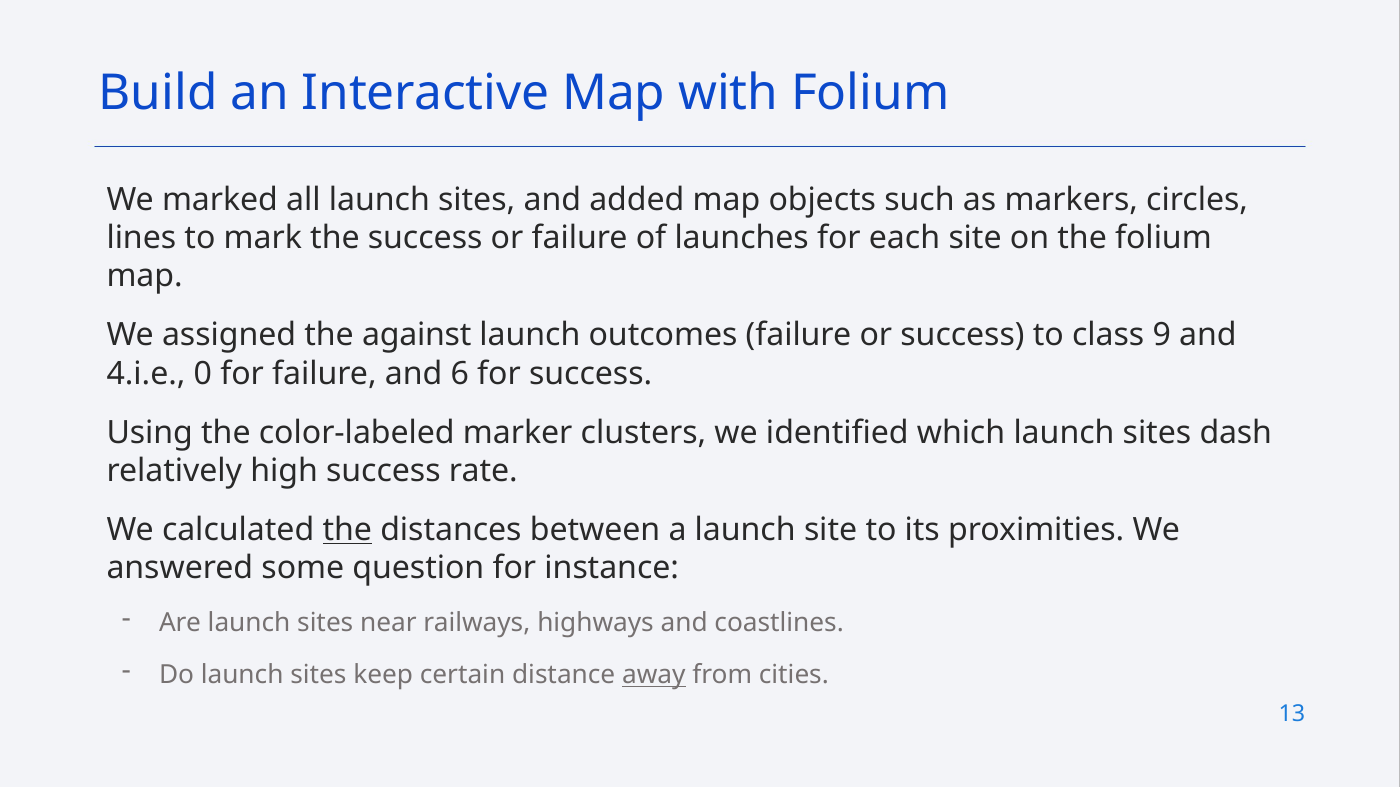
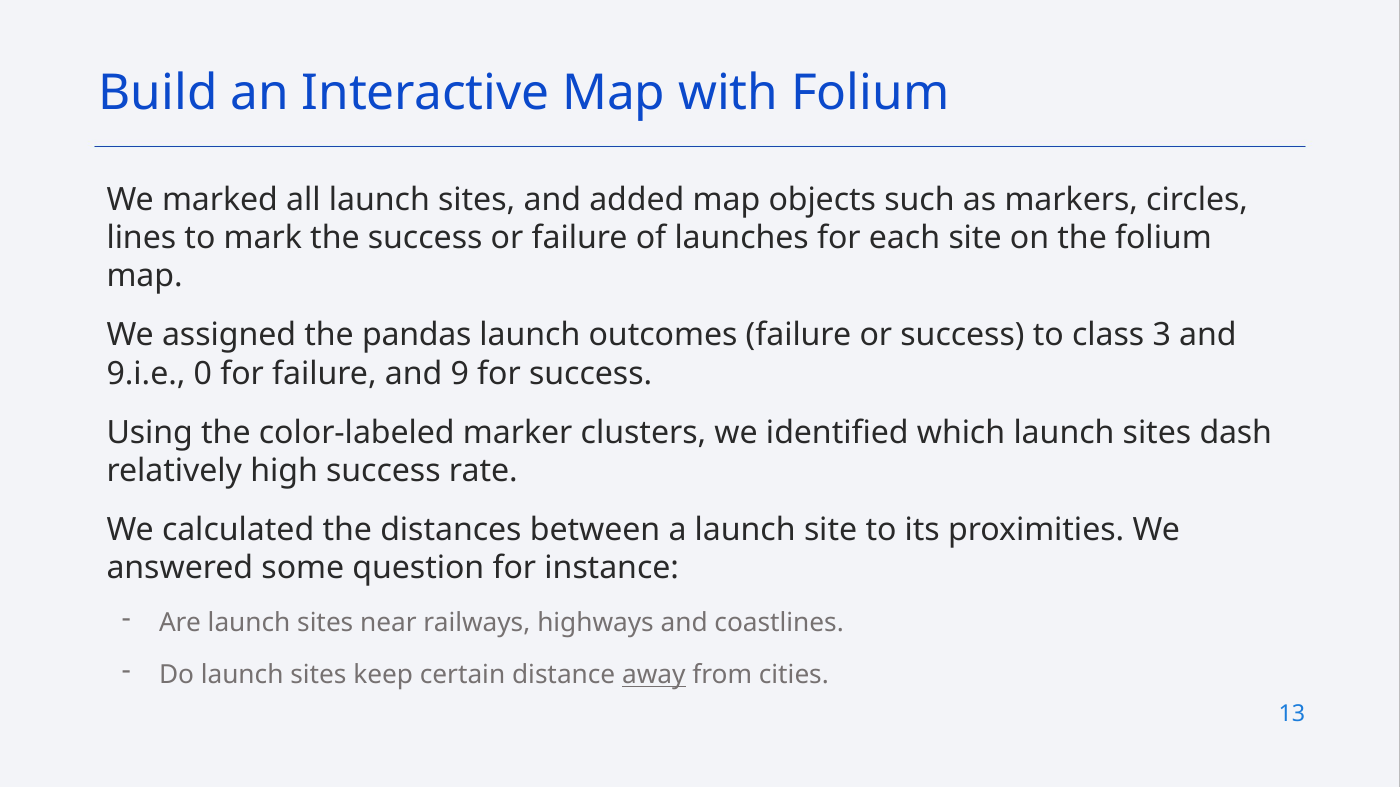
against: against -> pandas (417, 335)
9: 9 -> 3 (1162, 335)
4.i.e: 4.i.e -> 9.i.e (146, 374)
6: 6 -> 9 (460, 374)
the underline: present -> none (347, 530)
